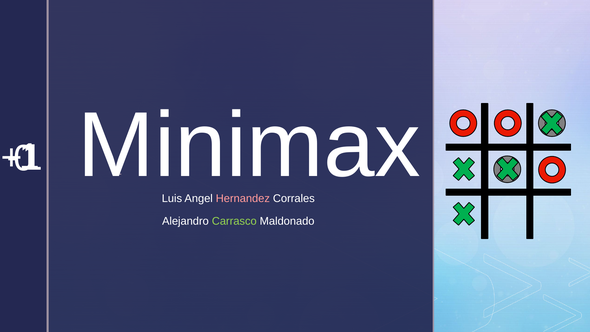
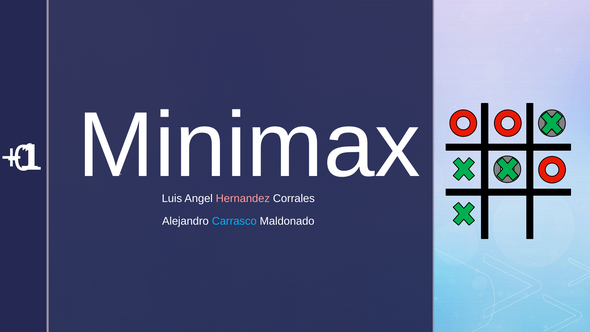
Carrasco colour: light green -> light blue (234, 221)
